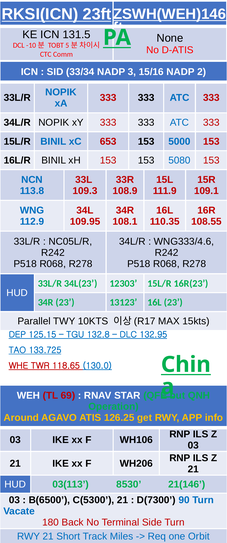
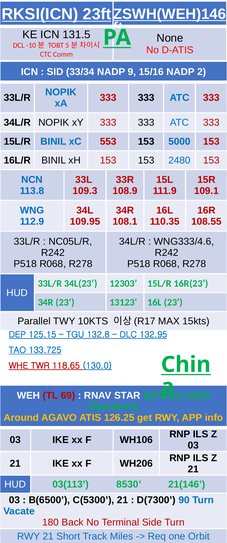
3: 3 -> 9 (132, 72)
653: 653 -> 553 (108, 141)
5080: 5080 -> 2480 (179, 160)
